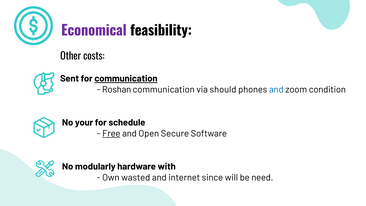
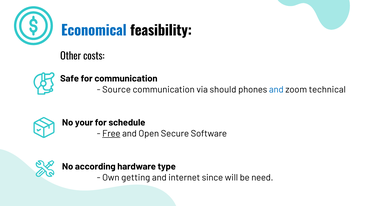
Economical colour: purple -> blue (94, 31)
Sent: Sent -> Safe (70, 79)
communication underline: present -> none (126, 79)
Roshan: Roshan -> Source (117, 90)
condition: condition -> technical (327, 90)
modularly: modularly -> according (95, 166)
with: with -> type (167, 166)
wasted: wasted -> getting (136, 177)
